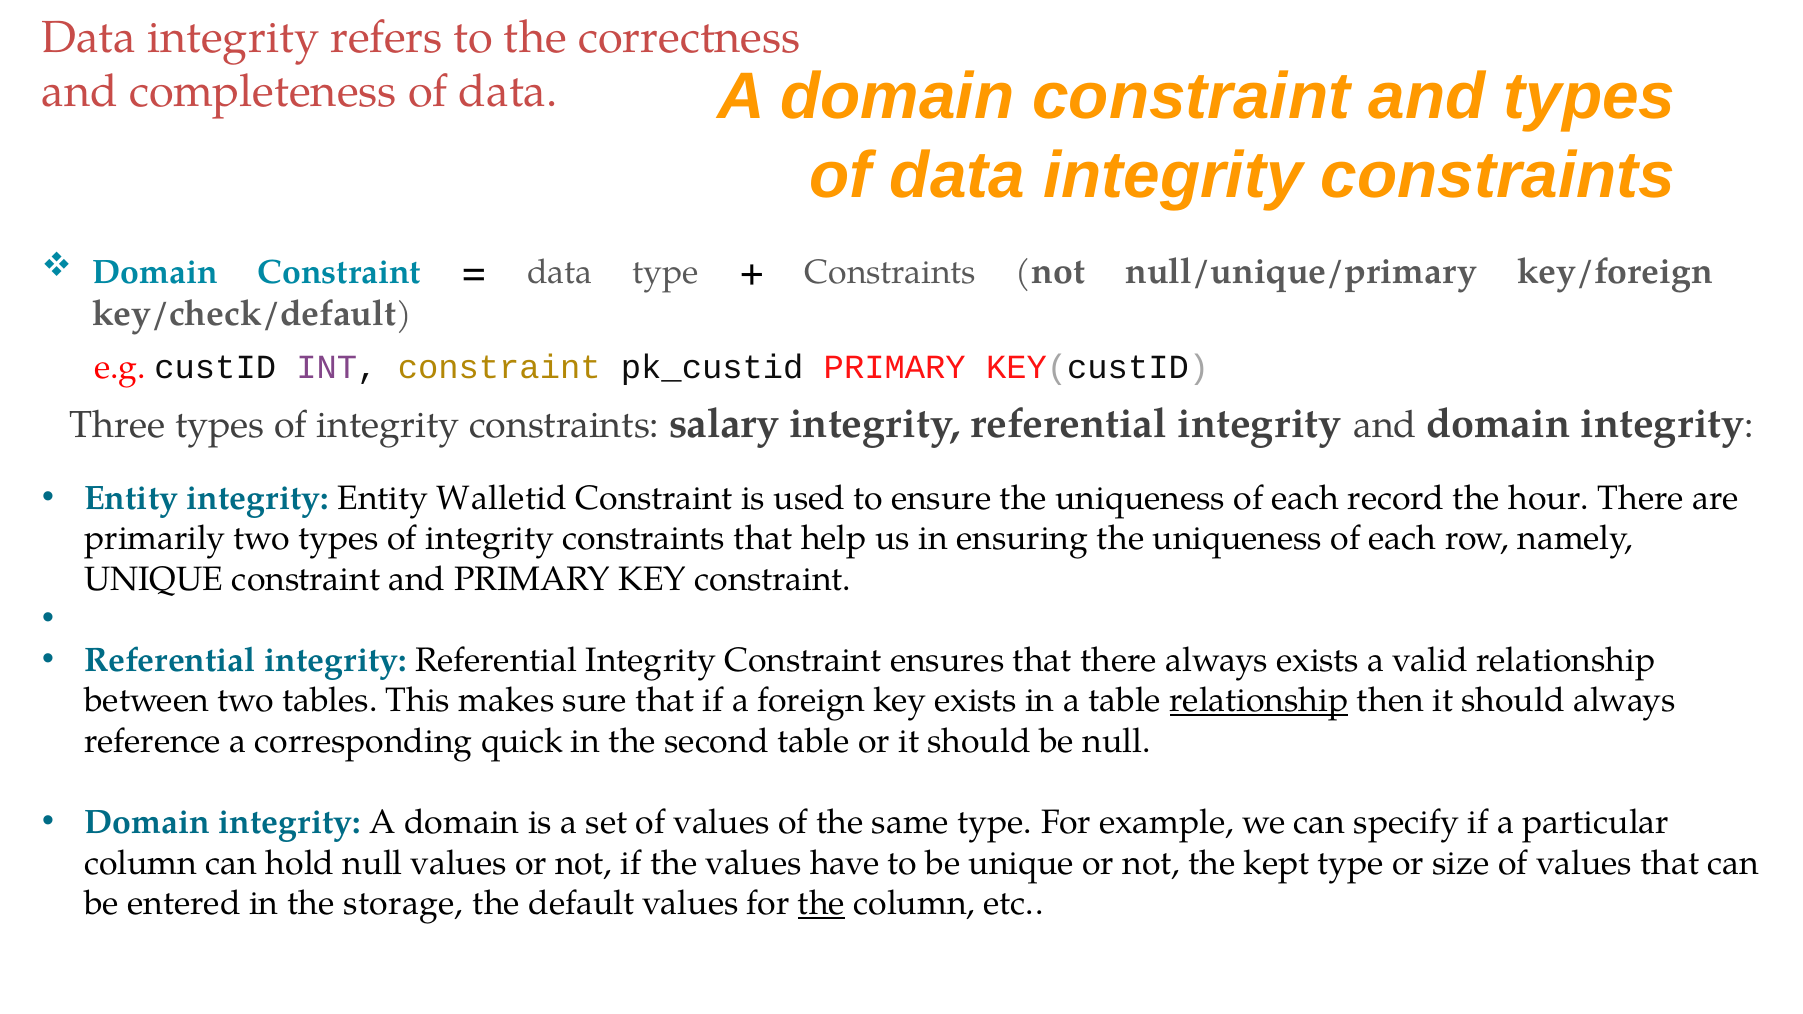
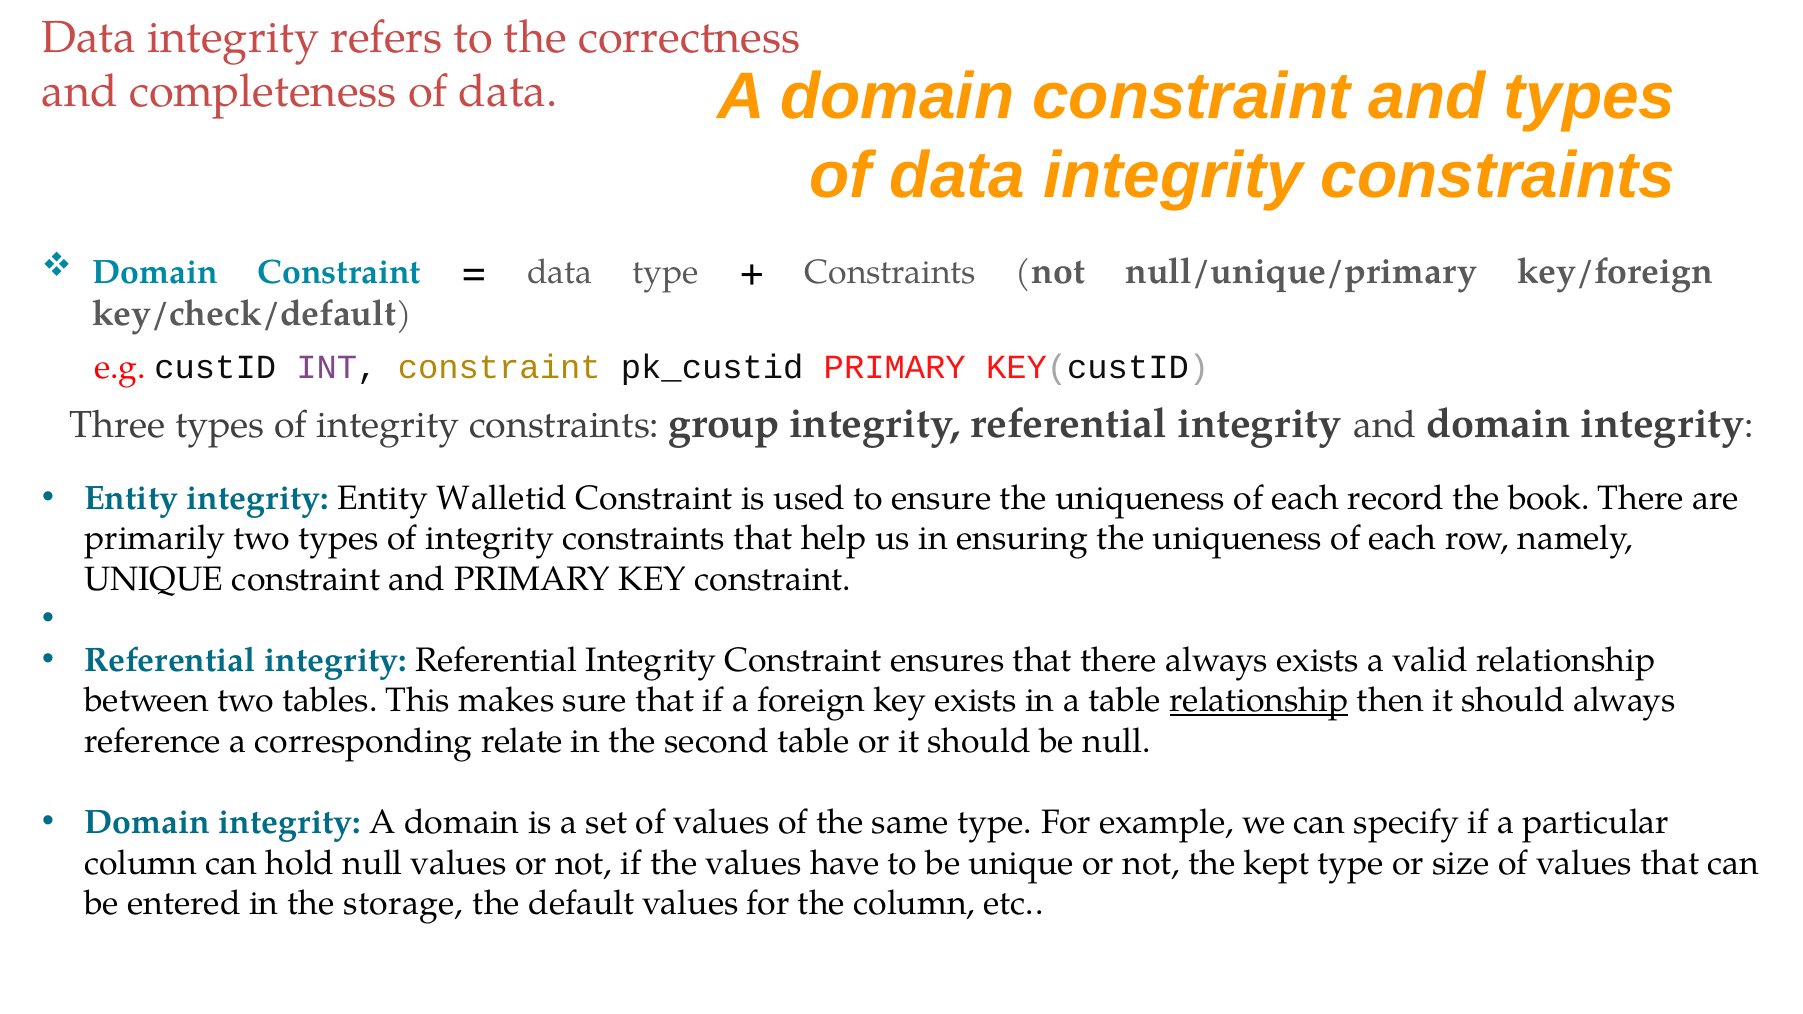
salary: salary -> group (724, 424)
hour: hour -> book (1549, 498)
quick: quick -> relate (522, 741)
the underline: present -> none (821, 904)
